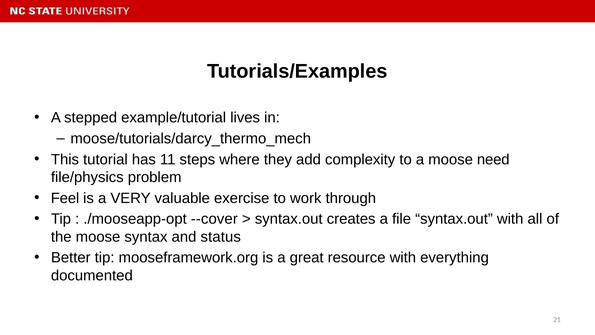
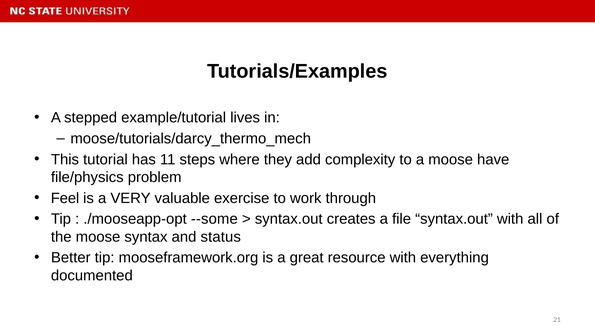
need: need -> have (493, 159)
--cover: --cover -> --some (214, 219)
